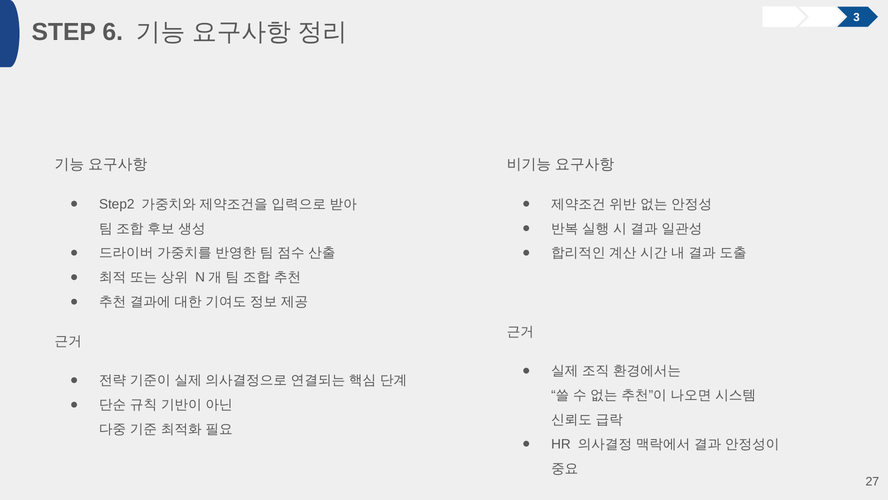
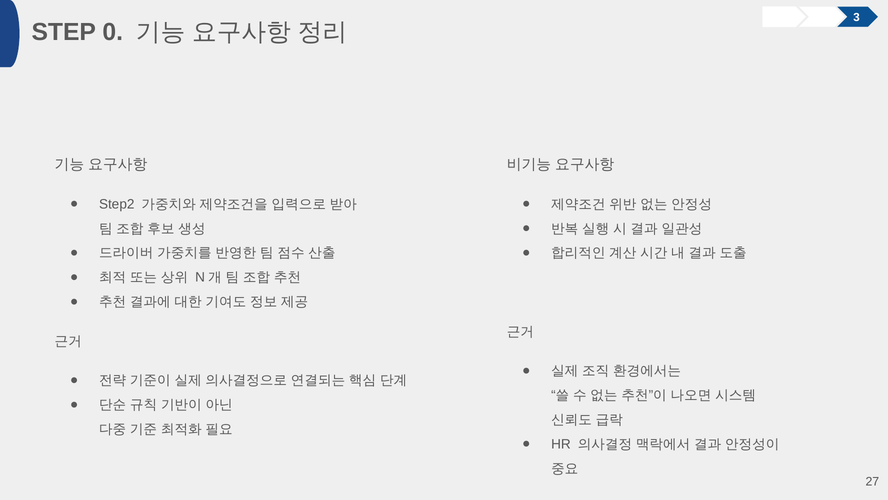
6: 6 -> 0 (113, 32)
